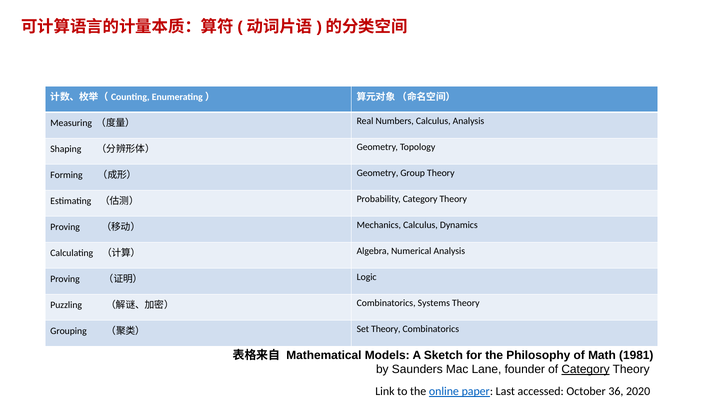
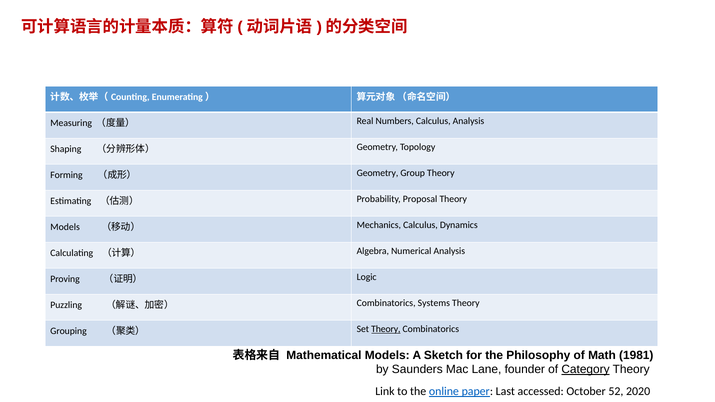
Probability Category: Category -> Proposal (420, 199)
Proving: Proving -> Models (65, 227)
Theory underline: none -> present (386, 329)
36: 36 -> 52 (616, 391)
